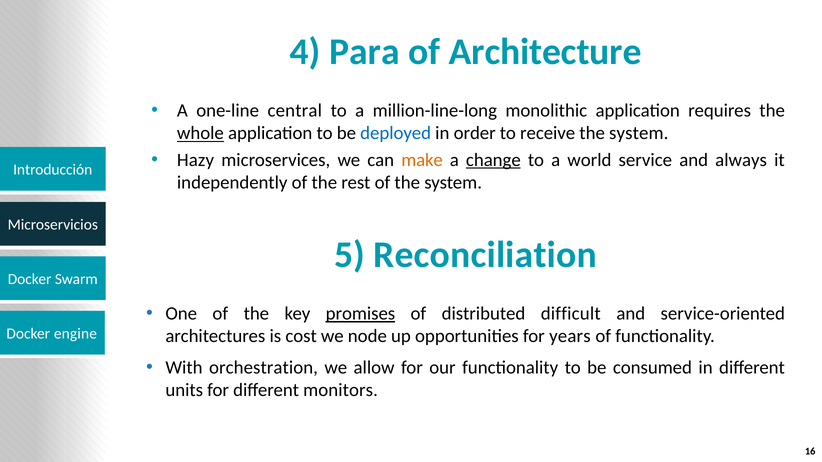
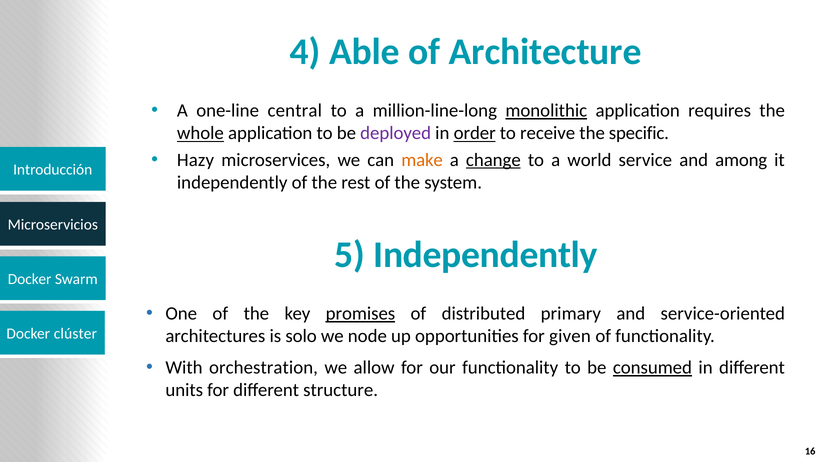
Para: Para -> Able (365, 52)
monolithic underline: none -> present (546, 111)
deployed colour: blue -> purple (396, 133)
order underline: none -> present (475, 133)
system: system -> specific (639, 133)
always: always -> among (741, 160)
5 Reconciliation: Reconciliation -> Independently (485, 255)
difficult: difficult -> primary (571, 314)
engine: engine -> clúster (75, 334)
cost: cost -> solo (301, 336)
years: years -> given (570, 336)
consumed underline: none -> present (652, 368)
monitors: monitors -> structure (341, 391)
